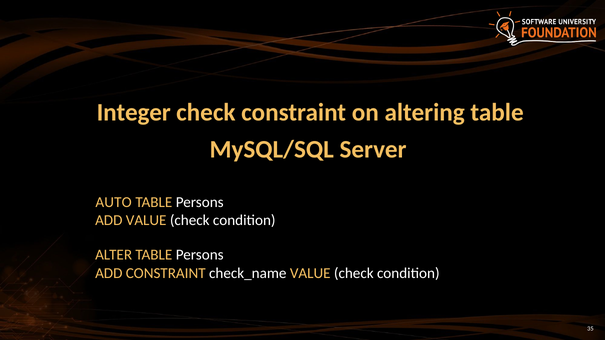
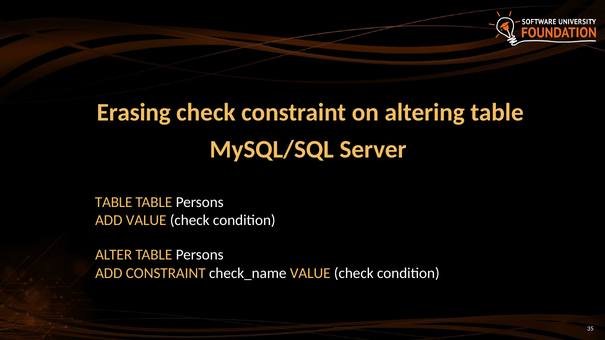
Integer: Integer -> Erasing (134, 113)
AUTO: AUTO -> TABLE (114, 202)
